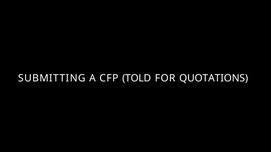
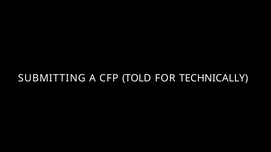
QUOTATIONS: QUOTATIONS -> TECHNICALLY (214, 78)
